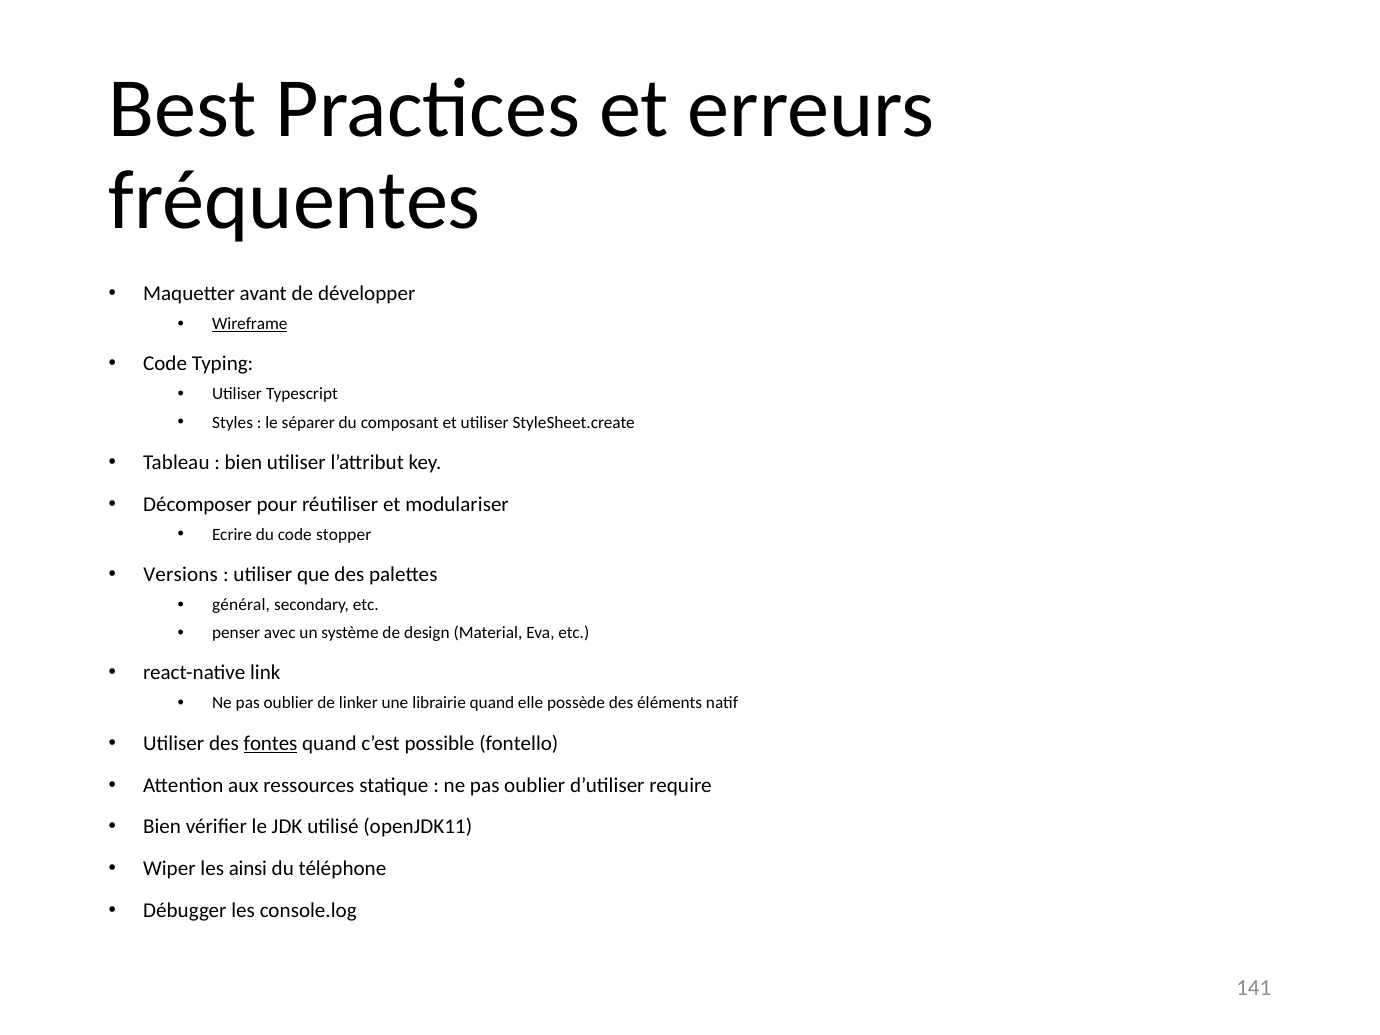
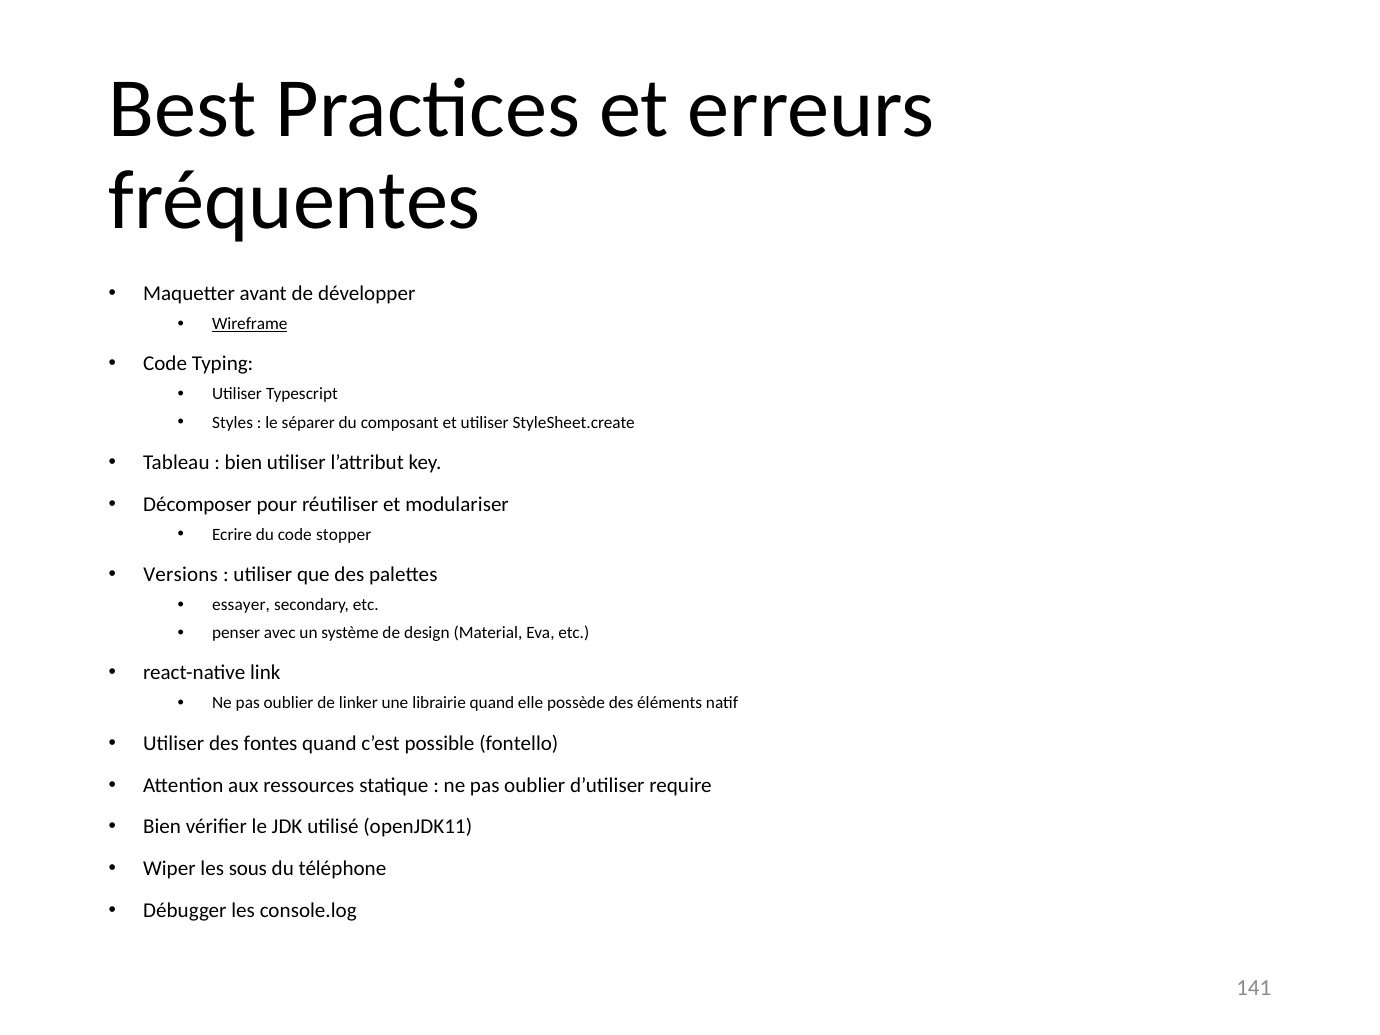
général: général -> essayer (241, 605)
fontes underline: present -> none (271, 743)
ainsi: ainsi -> sous (248, 869)
